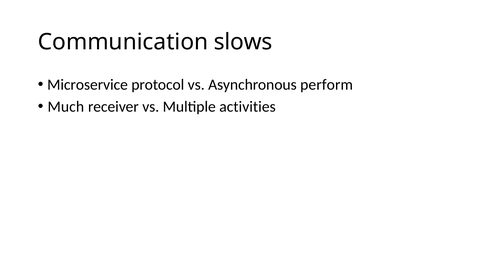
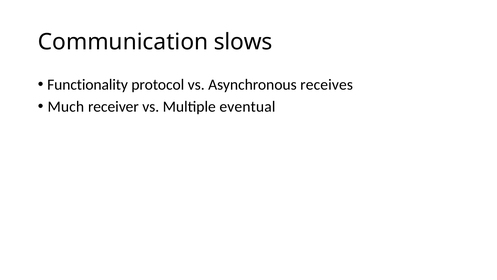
Microservice: Microservice -> Functionality (88, 85)
perform: perform -> receives (327, 85)
activities: activities -> eventual (247, 107)
